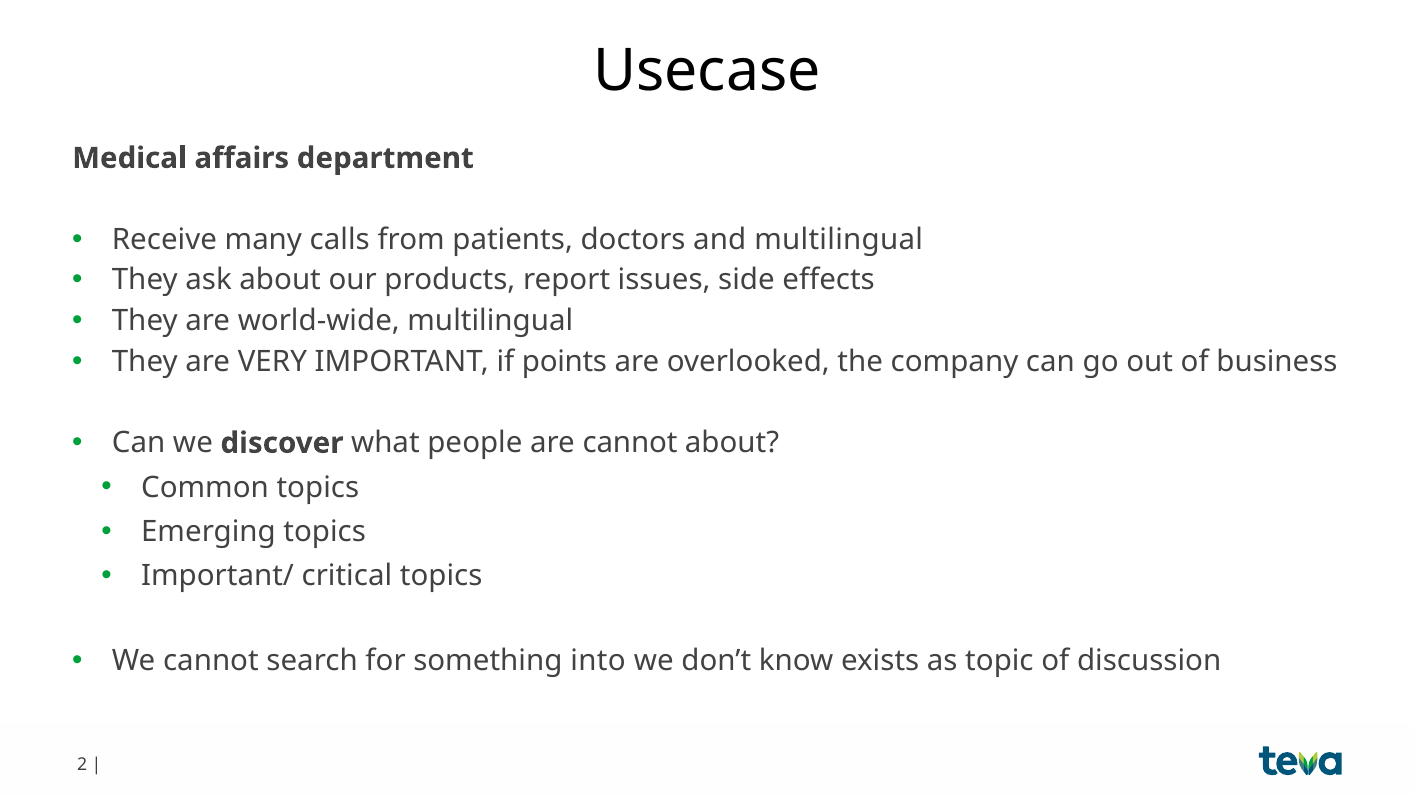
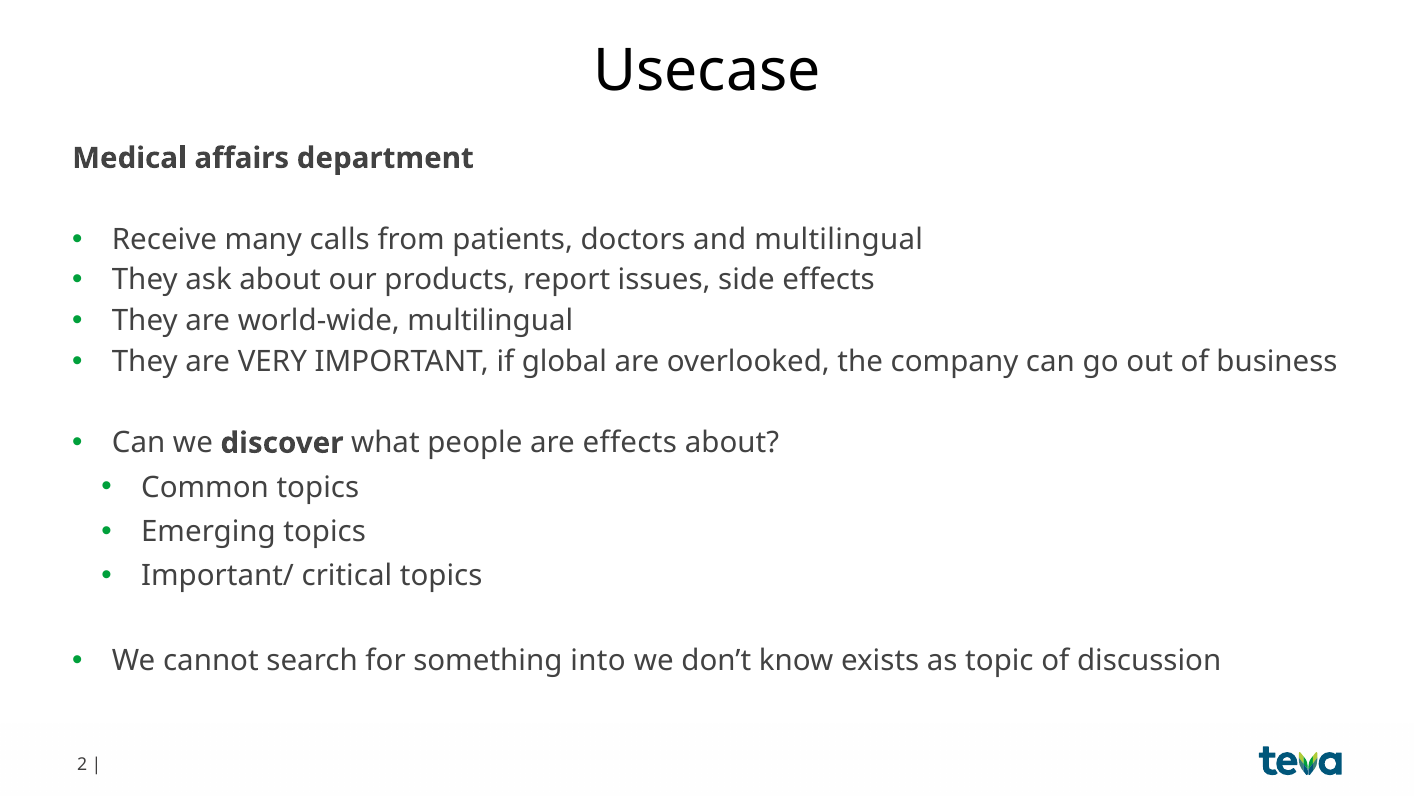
points: points -> global (564, 361)
are cannot: cannot -> effects (630, 443)
